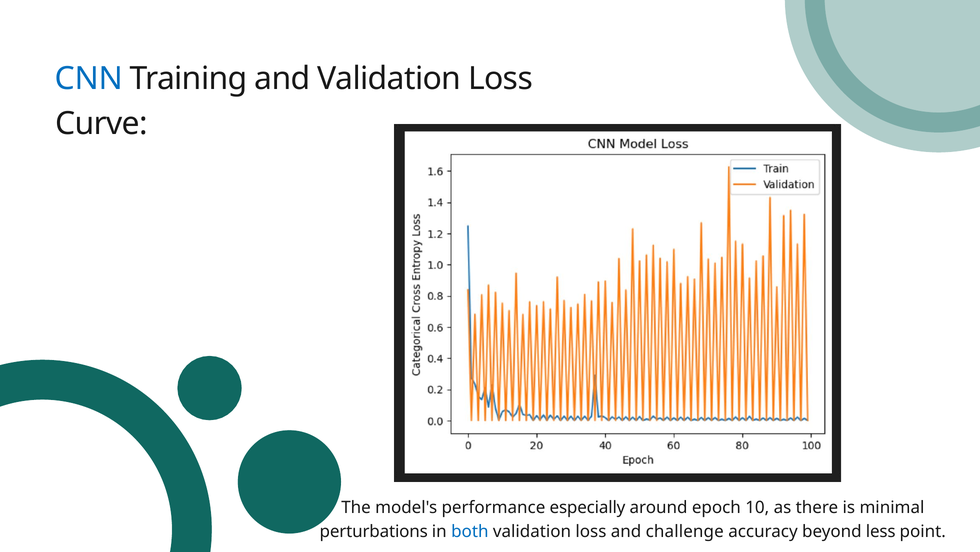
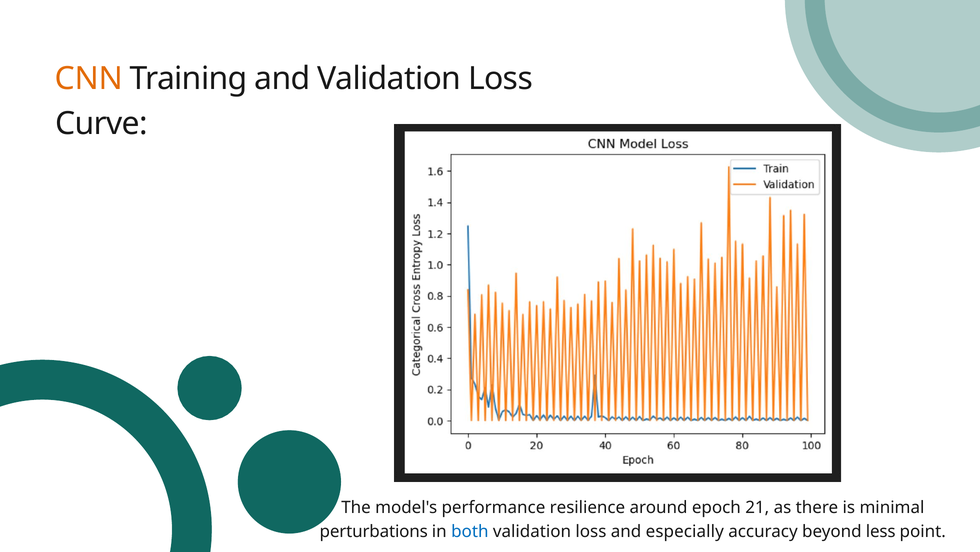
CNN colour: blue -> orange (89, 79)
especially: especially -> resilience (587, 507)
10: 10 -> 21 (757, 507)
challenge: challenge -> especially (685, 531)
